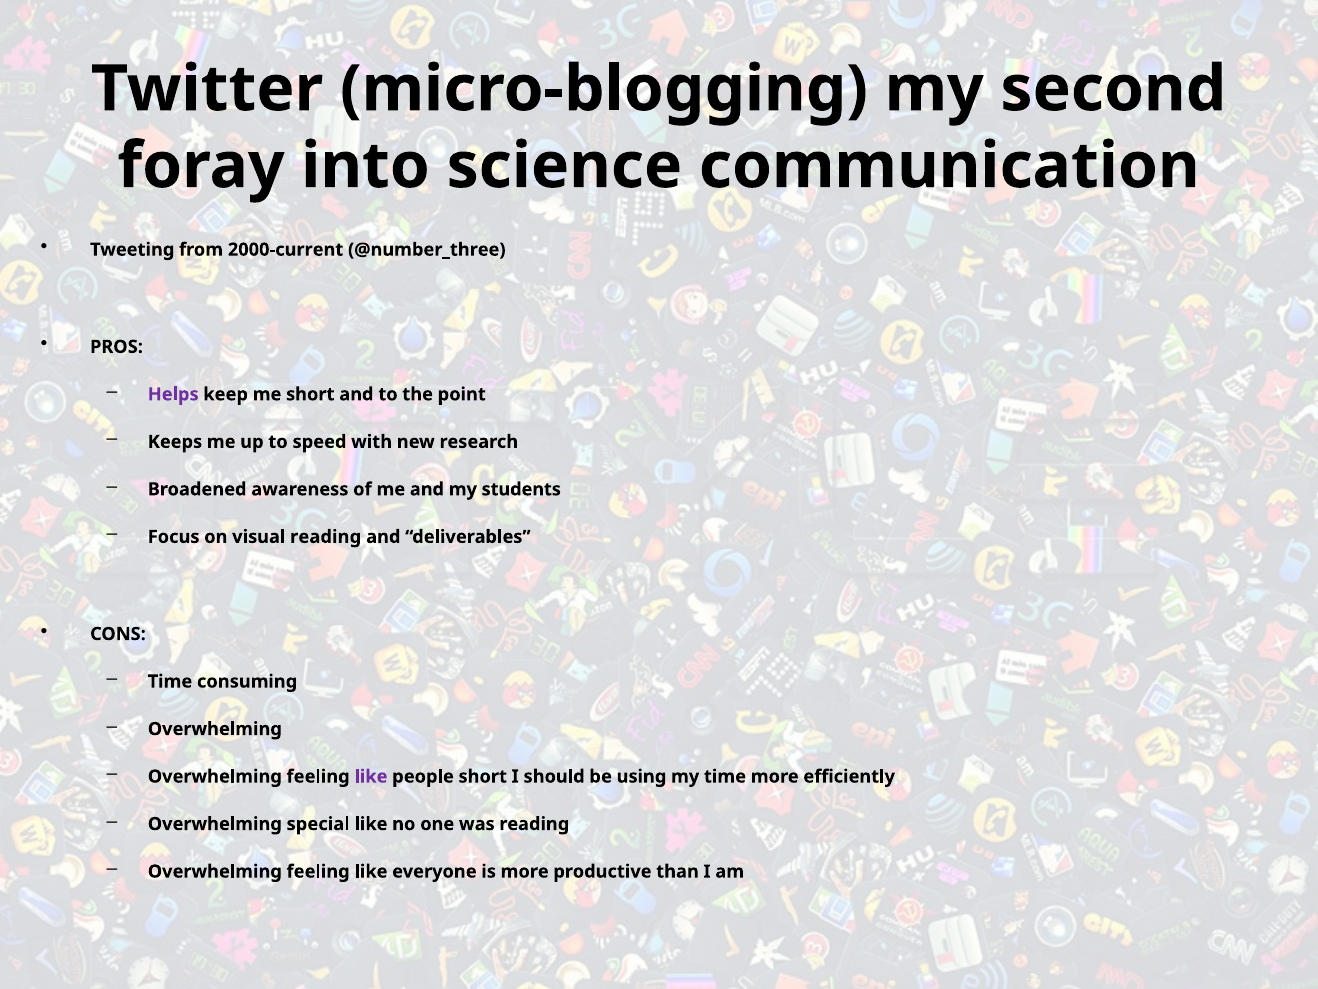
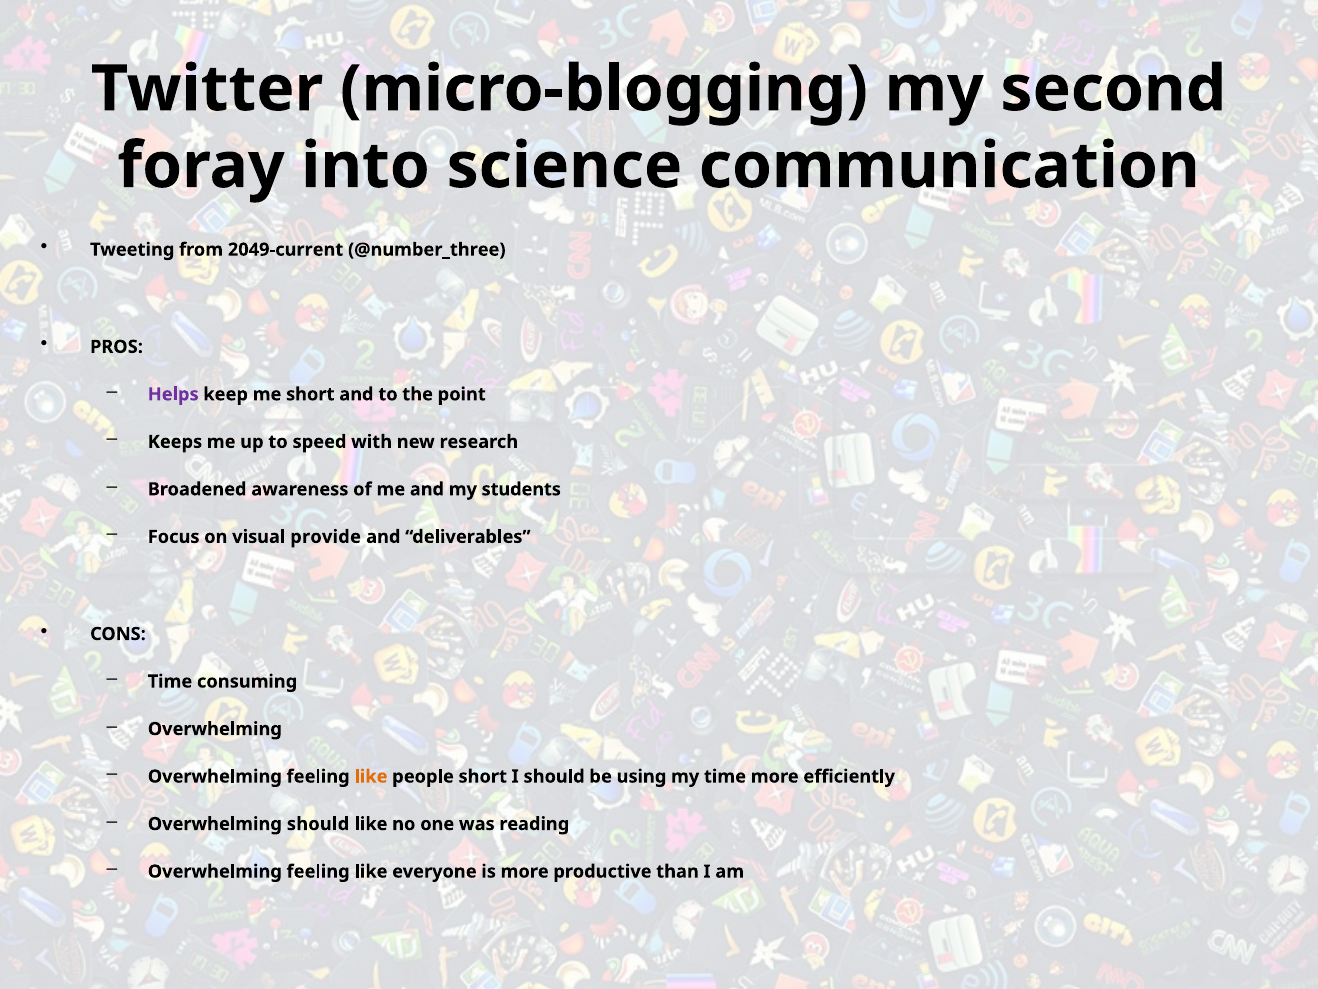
2000-current: 2000-current -> 2049-current (286, 250)
visual reading: reading -> provide (326, 537)
like colour: purple -> orange (371, 776)
Overwhelming special: special -> should (318, 824)
